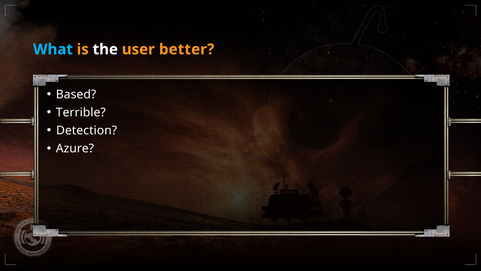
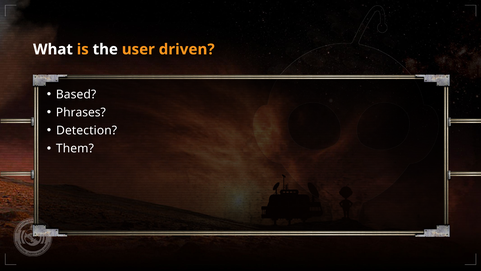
What colour: light blue -> white (53, 49)
better: better -> driven (187, 49)
Terrible: Terrible -> Phrases (81, 112)
Azure: Azure -> Them (75, 148)
